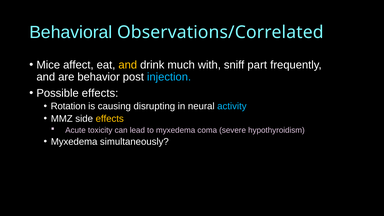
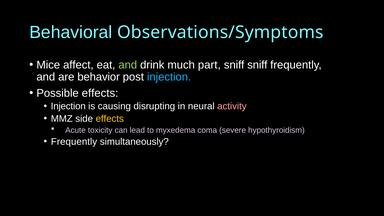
Observations/Correlated: Observations/Correlated -> Observations/Symptoms (220, 32)
and colour: yellow -> light green (128, 65)
with: with -> part (209, 65)
sniff part: part -> sniff (257, 65)
Rotation: Rotation -> Injection (68, 106)
activity colour: light blue -> pink (232, 106)
Myxedema: Myxedema -> Frequently (74, 142)
